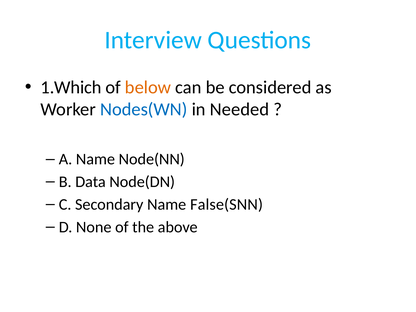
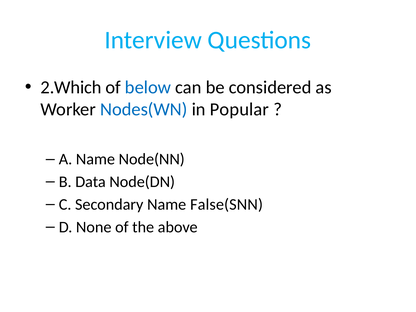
1.Which: 1.Which -> 2.Which (71, 87)
below colour: orange -> blue (148, 87)
Needed: Needed -> Popular (239, 109)
